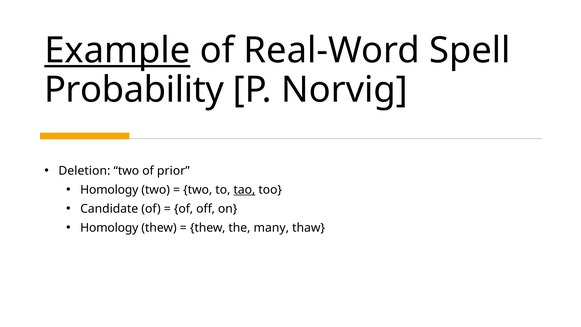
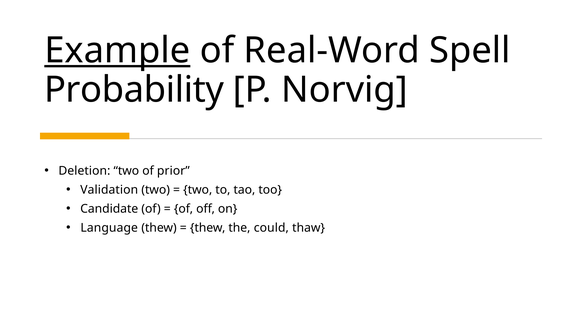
Homology: Homology -> Validation (109, 190)
tao underline: present -> none (244, 190)
Homology: Homology -> Language (109, 228)
many: many -> could (271, 228)
